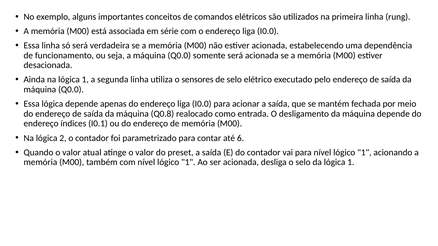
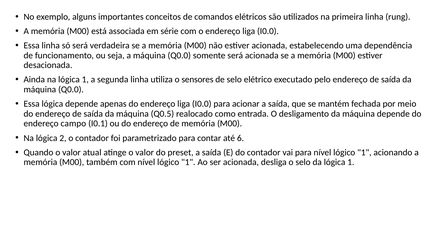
Q0.8: Q0.8 -> Q0.5 (162, 114)
índices: índices -> campo (73, 124)
